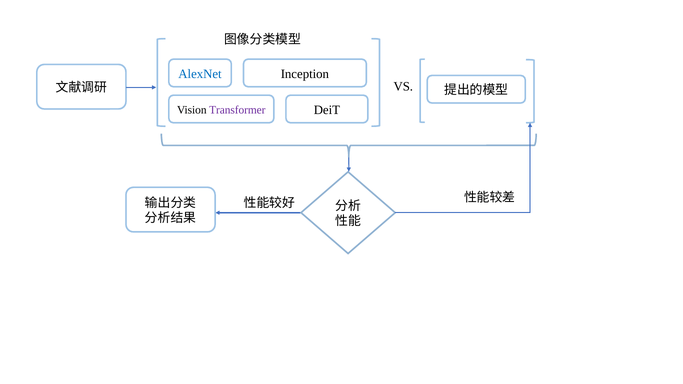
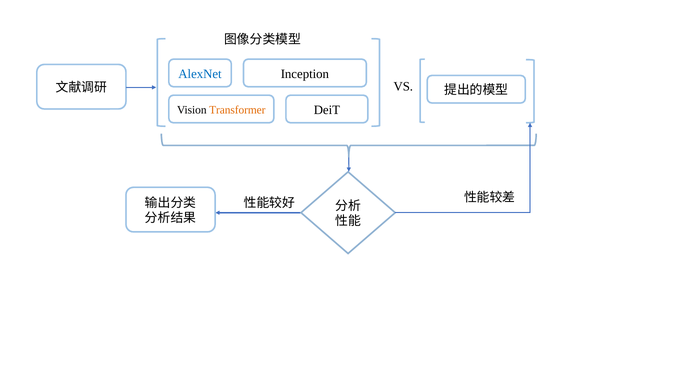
Transformer colour: purple -> orange (237, 110)
